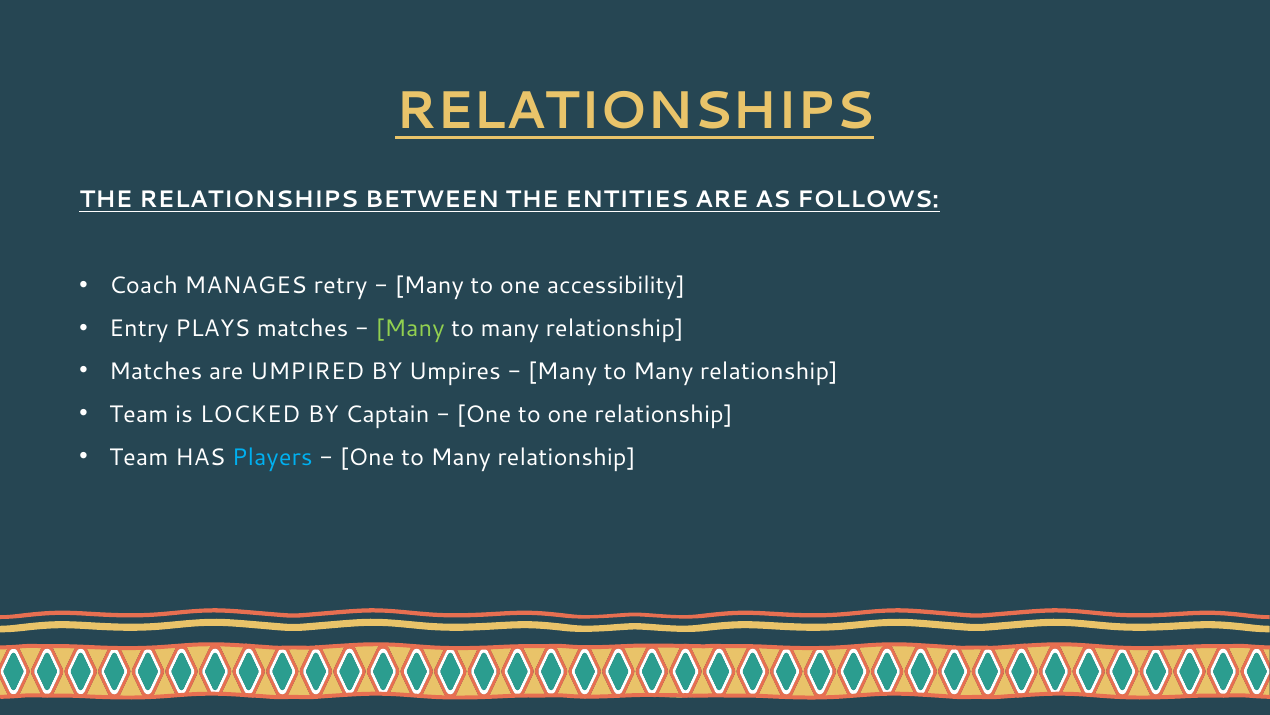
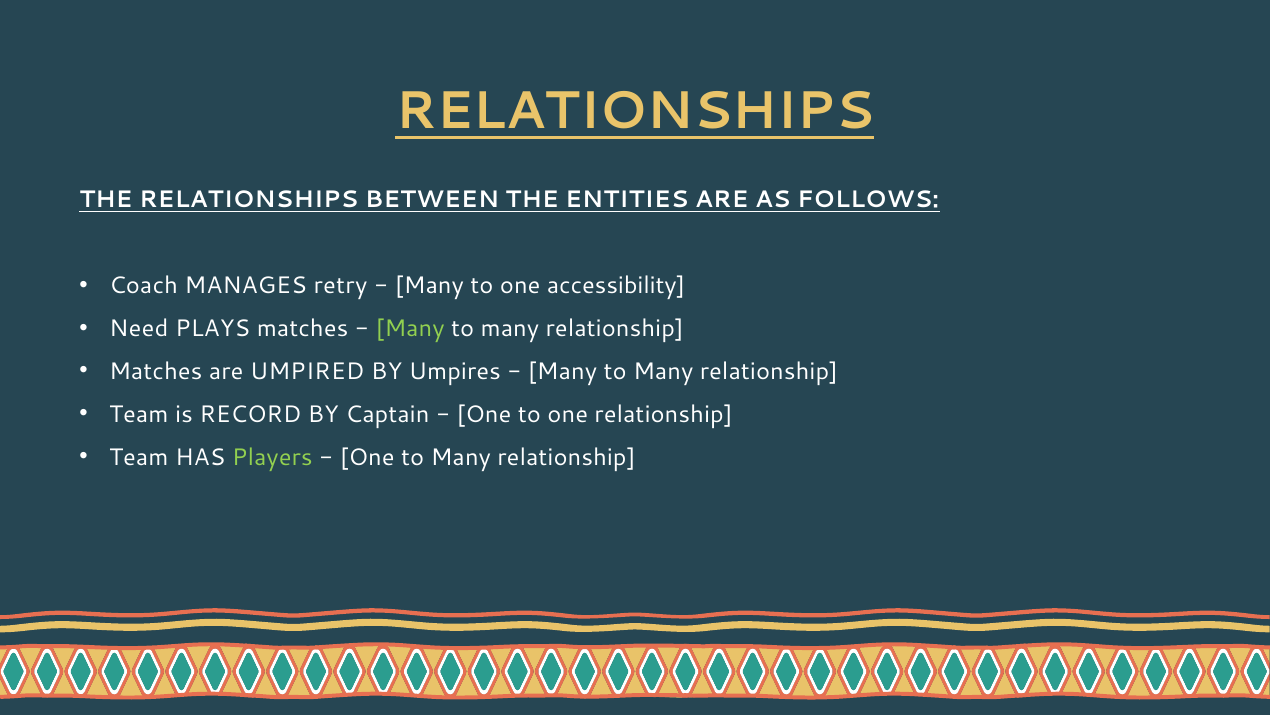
Entry: Entry -> Need (139, 328)
LOCKED: LOCKED -> RECORD (250, 414)
Players colour: light blue -> light green (272, 457)
